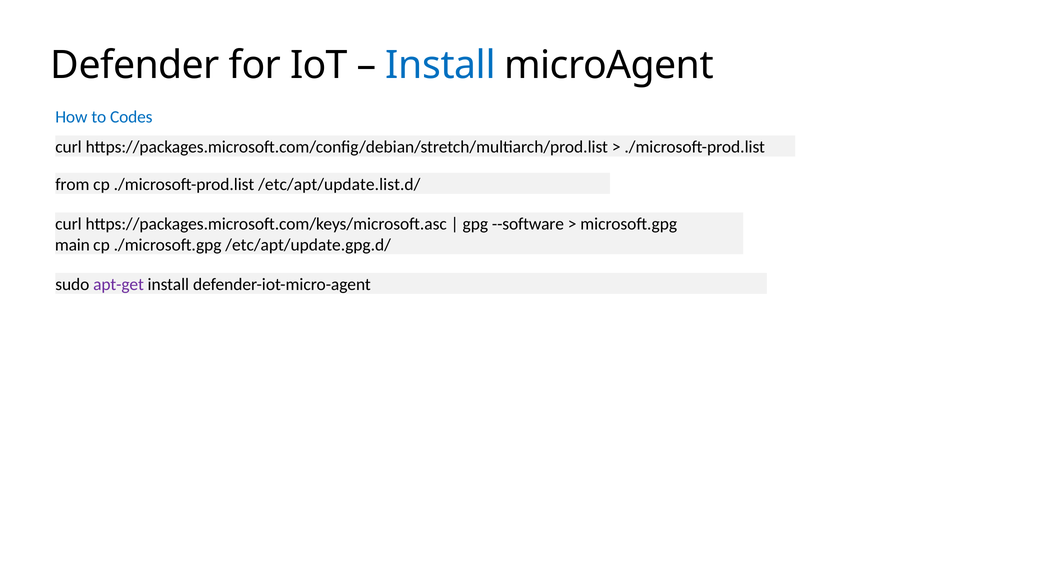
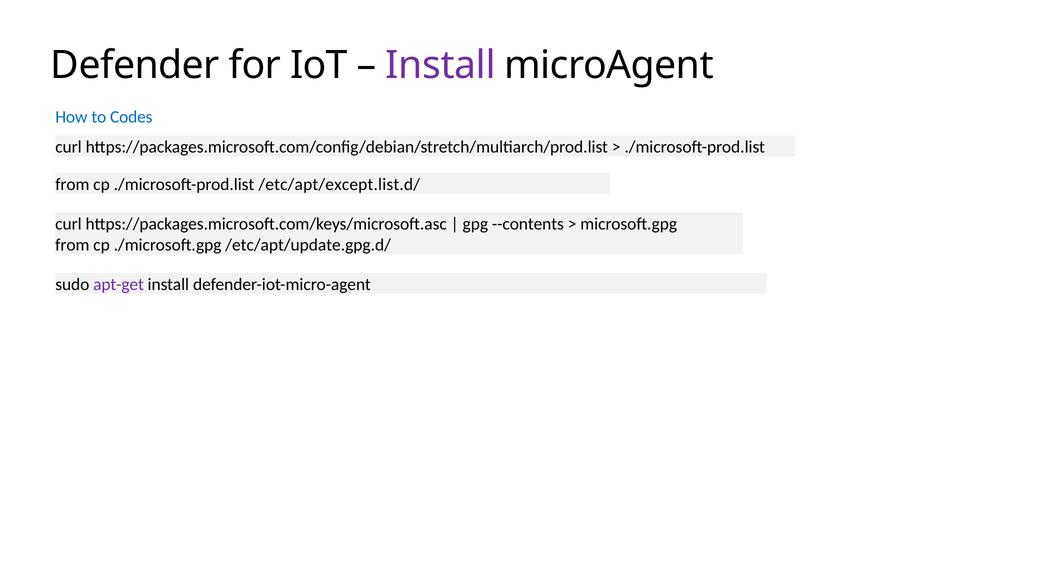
Install colour: blue -> purple (441, 66)
/etc/apt/update.list.d/: /etc/apt/update.list.d/ -> /etc/apt/except.list.d/ (339, 185)
--software: --software -> --contents (528, 224)
main: main -> from (72, 245)
